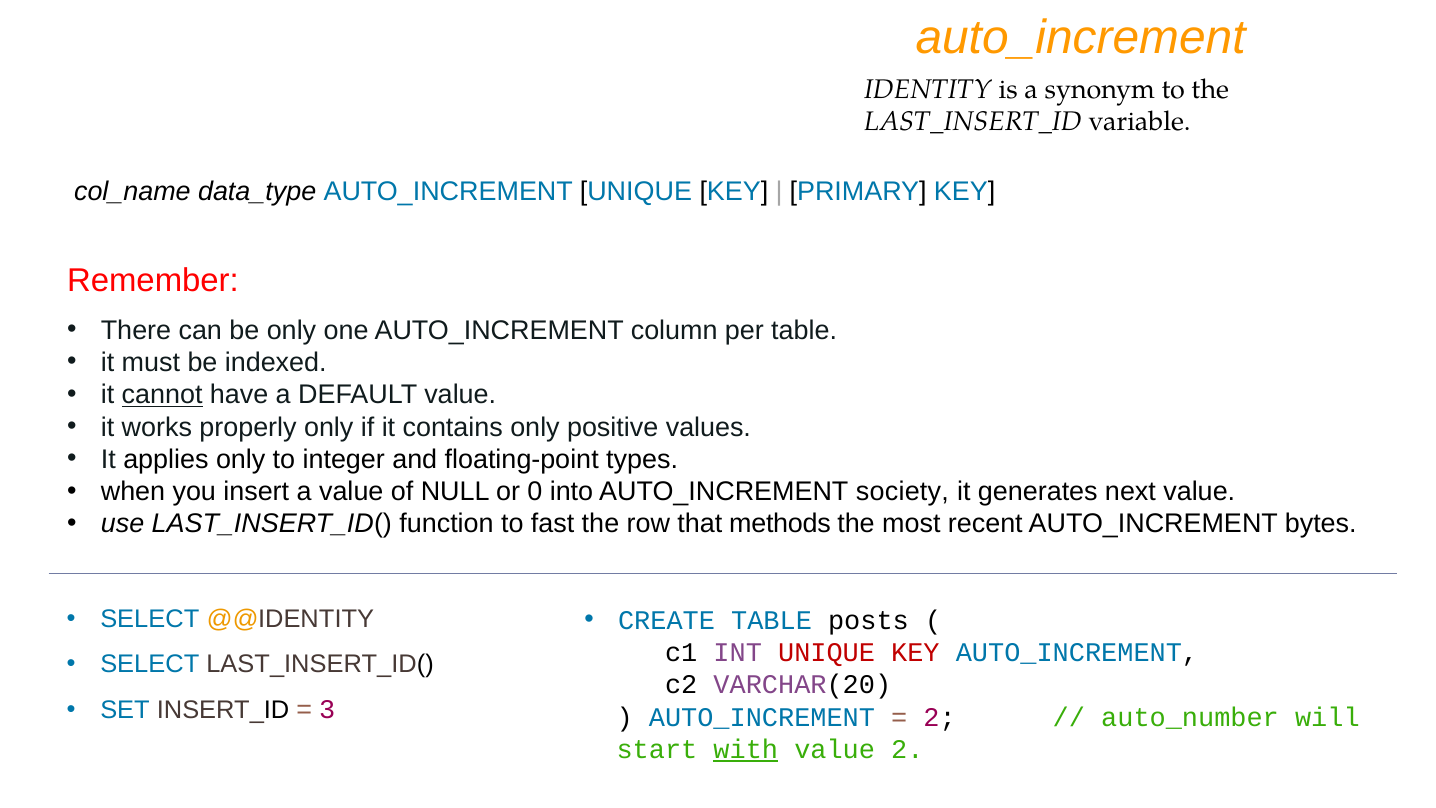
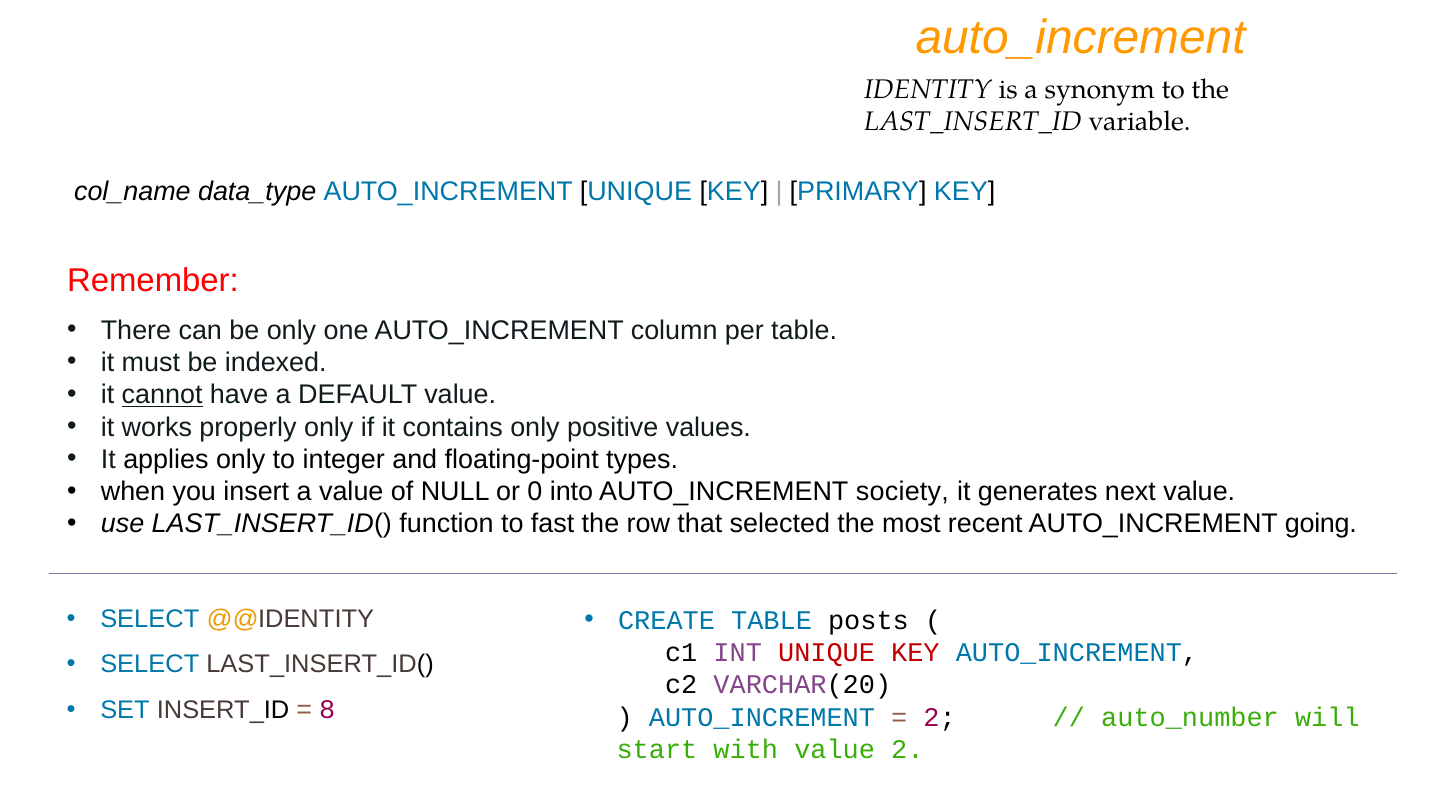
methods: methods -> selected (780, 524)
bytes: bytes -> going (1321, 524)
3: 3 -> 8 (327, 710)
with underline: present -> none (746, 749)
